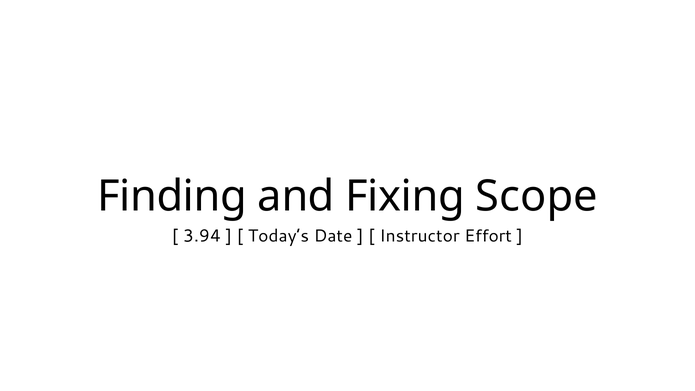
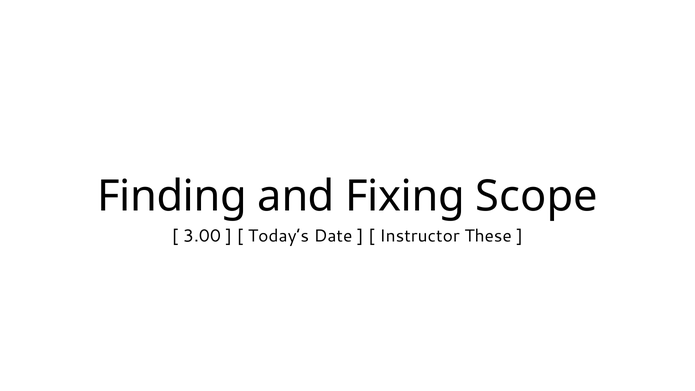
3.94: 3.94 -> 3.00 (202, 236)
Effort: Effort -> These (488, 236)
